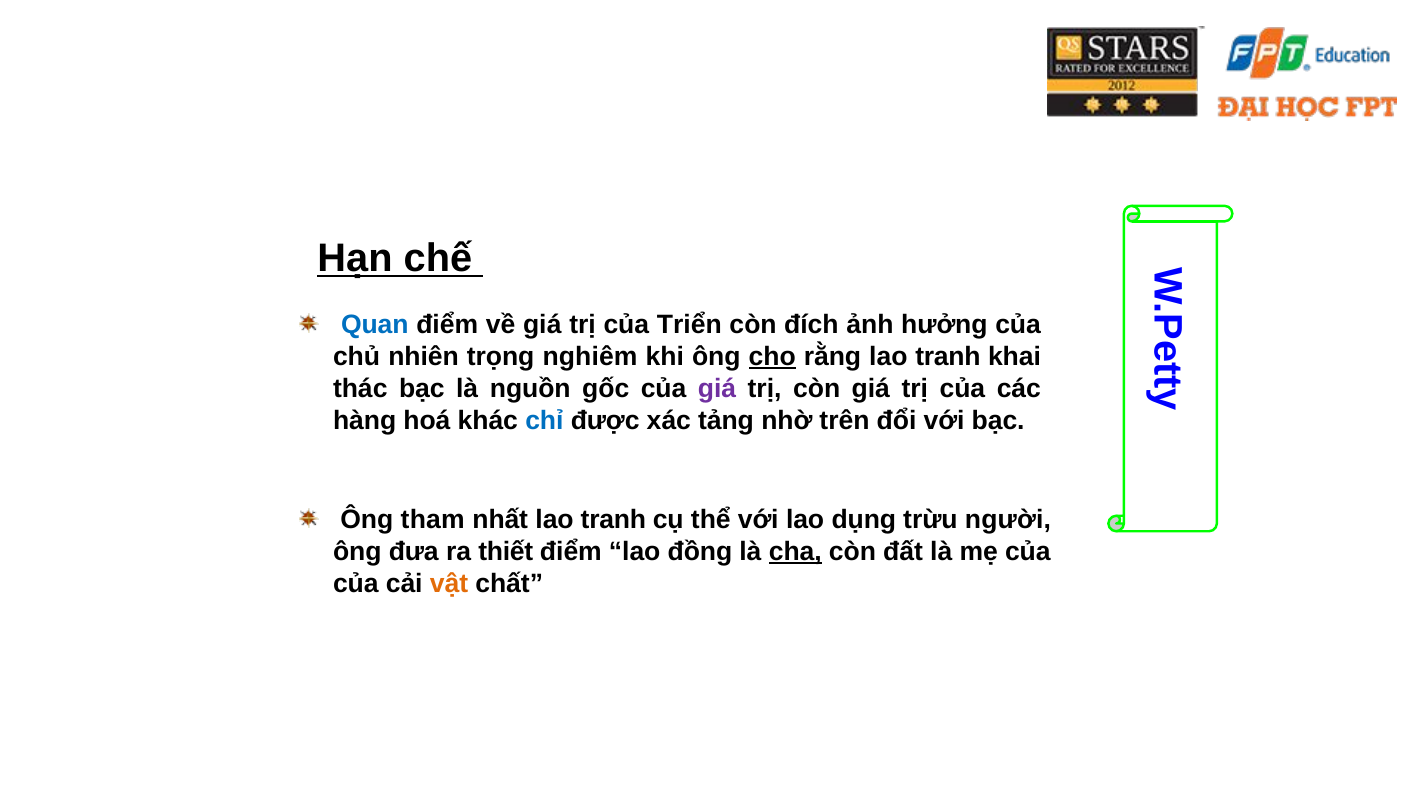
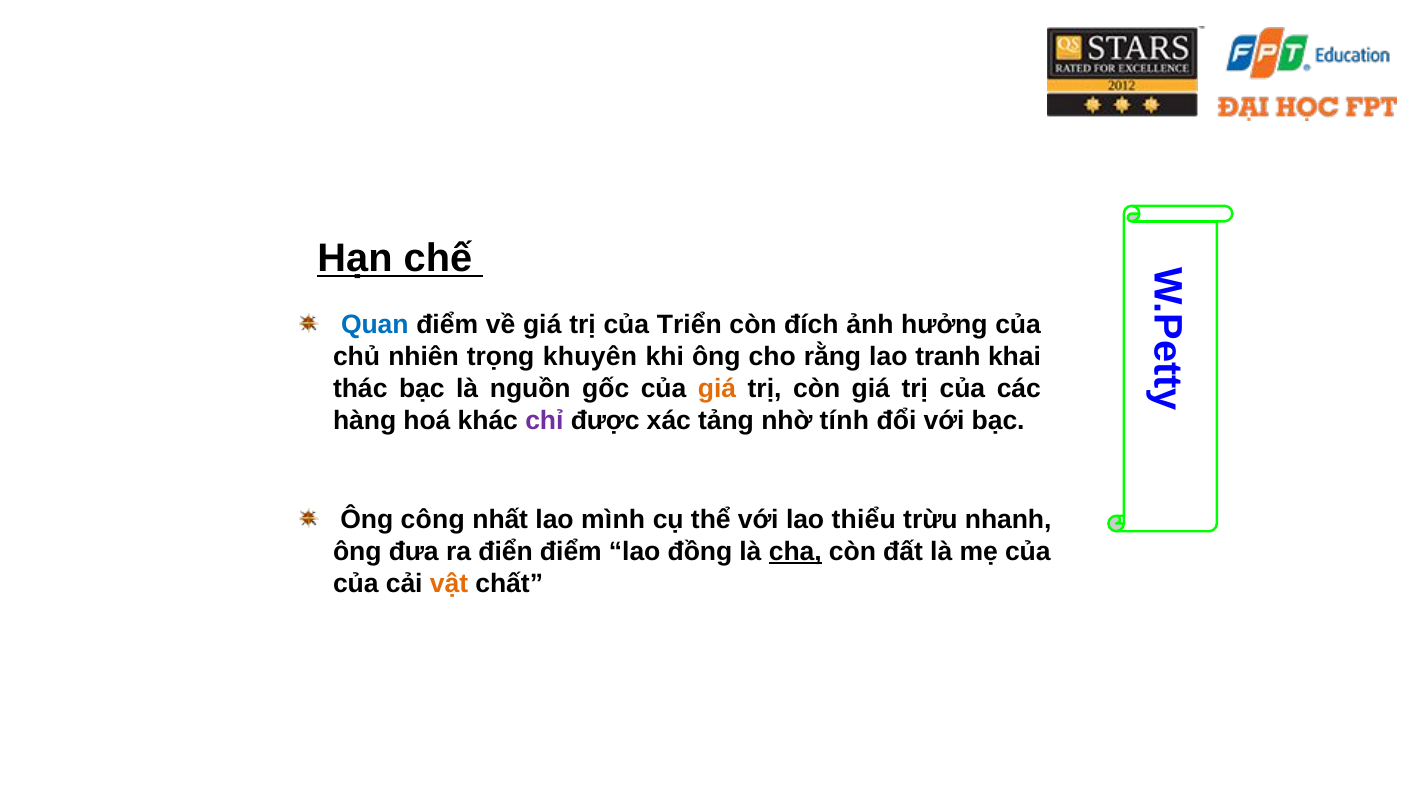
nghiêm: nghiêm -> khuyên (590, 357)
cho underline: present -> none (772, 357)
giá colour: purple -> orange (717, 388)
chỉ colour: blue -> purple (544, 420)
trên: trên -> tính (844, 420)
tham: tham -> công (433, 520)
nhất lao tranh: tranh -> mình (613, 520)
dụng: dụng -> thiểu (864, 520)
người: người -> nhanh (1008, 520)
thiết: thiết -> điển (506, 551)
